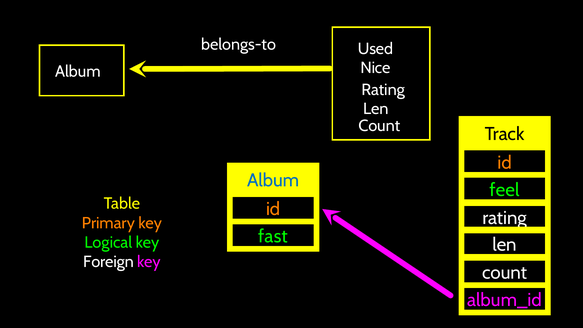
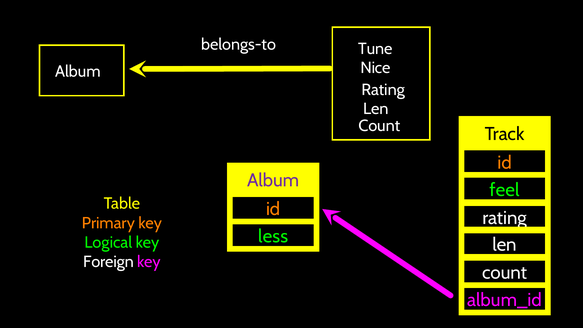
Used: Used -> Tune (375, 49)
Album colour: blue -> purple (273, 180)
fast: fast -> less (273, 236)
